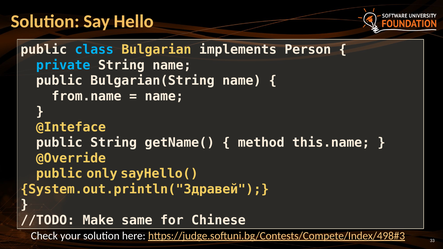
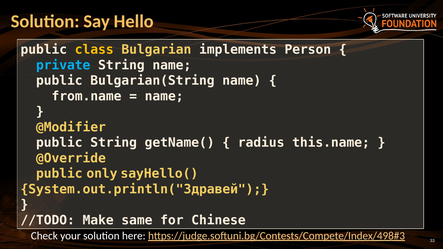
class colour: light blue -> yellow (94, 50)
@Inteface: @Inteface -> @Modifier (71, 127)
method: method -> radius (261, 143)
